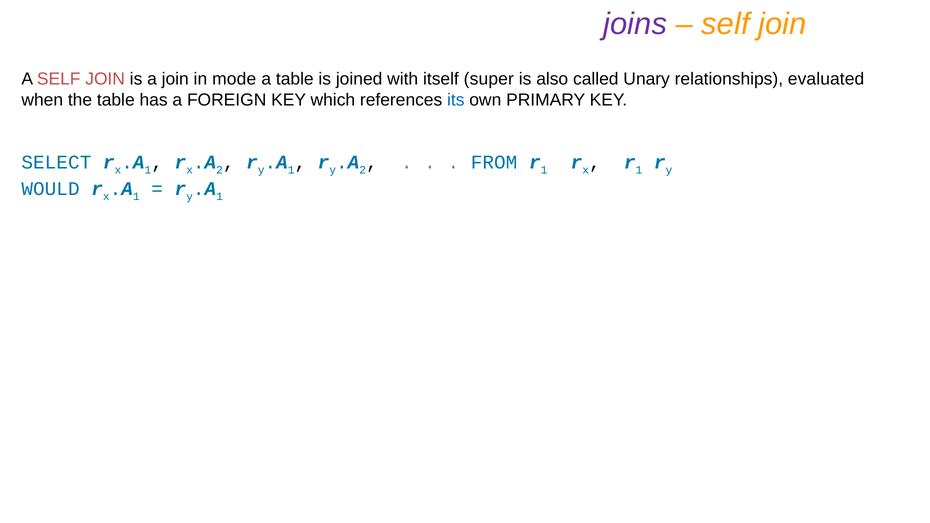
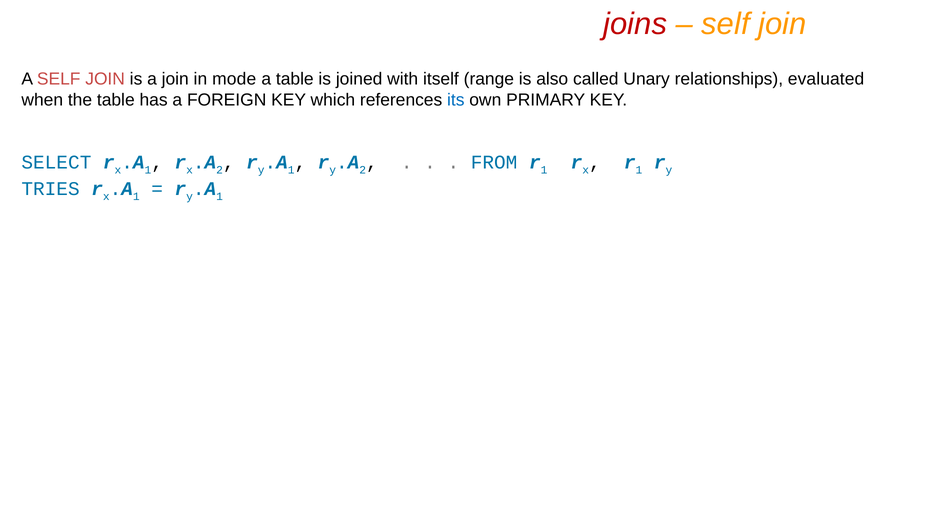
joins colour: purple -> red (635, 24)
super: super -> range (489, 79)
WOULD: WOULD -> TRIES (51, 189)
